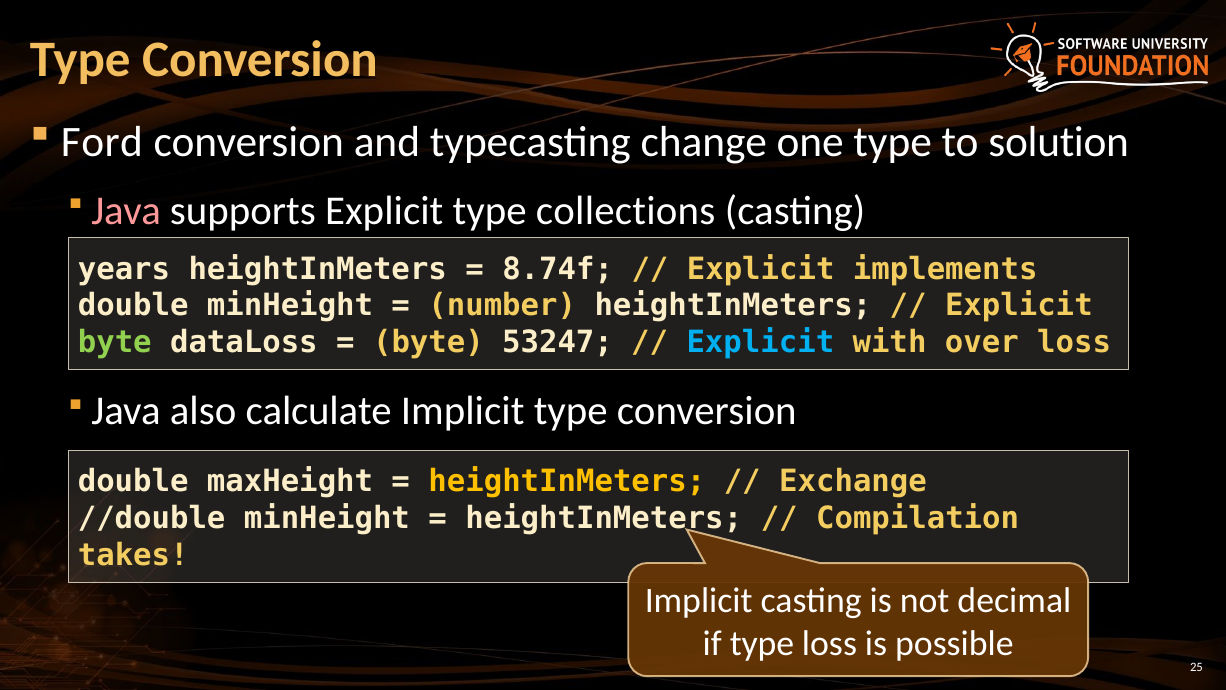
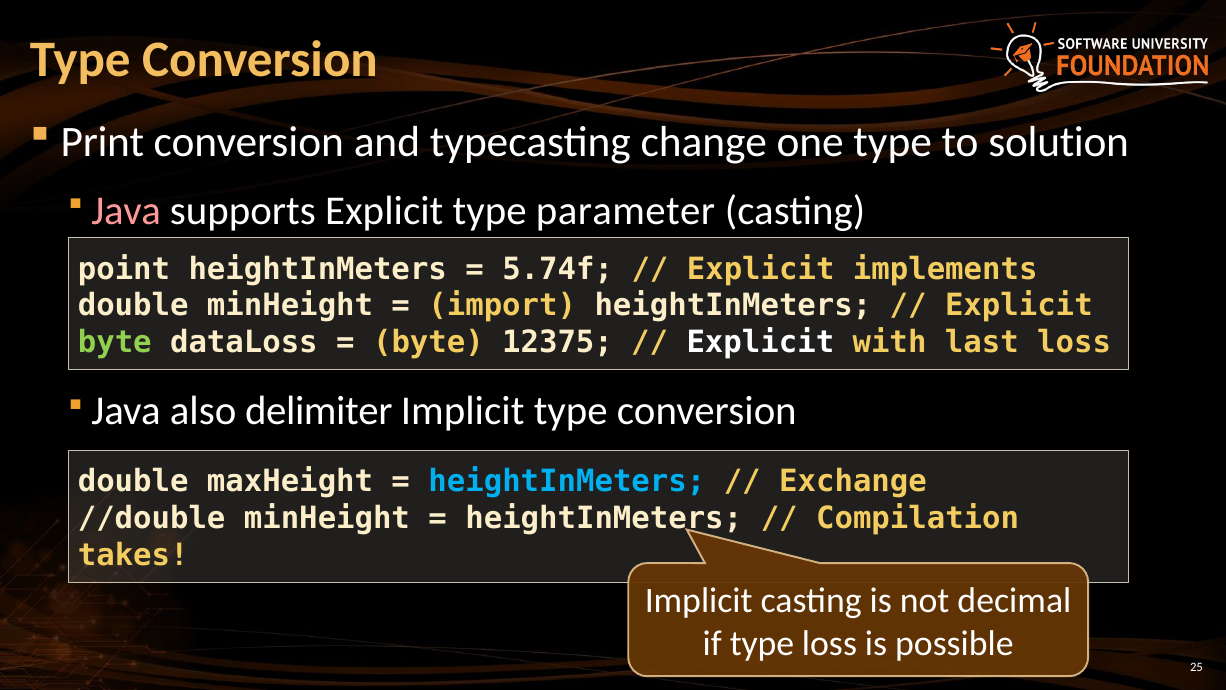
Ford: Ford -> Print (102, 143)
collections: collections -> parameter (626, 211)
years: years -> point (124, 269)
8.74f: 8.74f -> 5.74f (558, 269)
number: number -> import (502, 306)
53247: 53247 -> 12375 (558, 343)
Explicit colour: light blue -> white (760, 343)
over: over -> last (982, 343)
calculate: calculate -> delimiter (319, 411)
heightInMeters colour: yellow -> light blue (567, 481)
